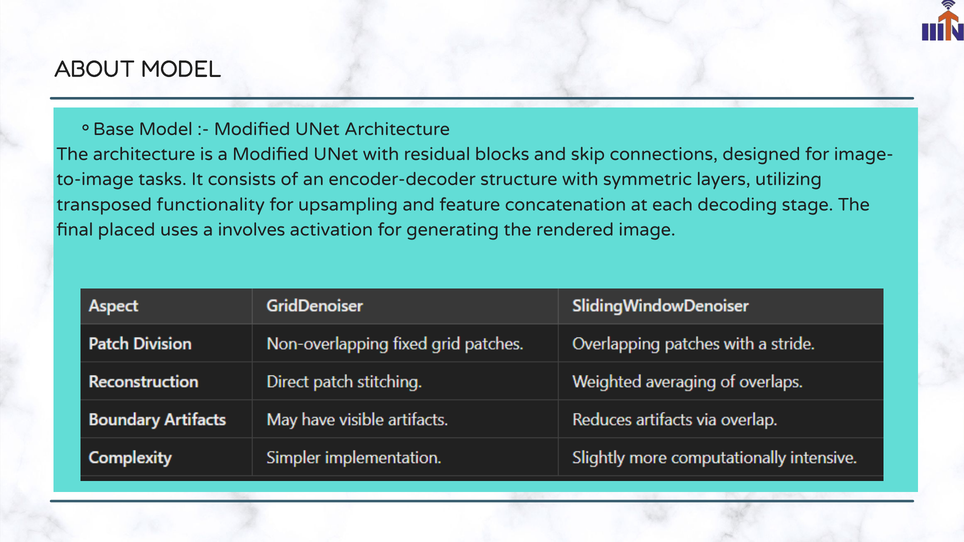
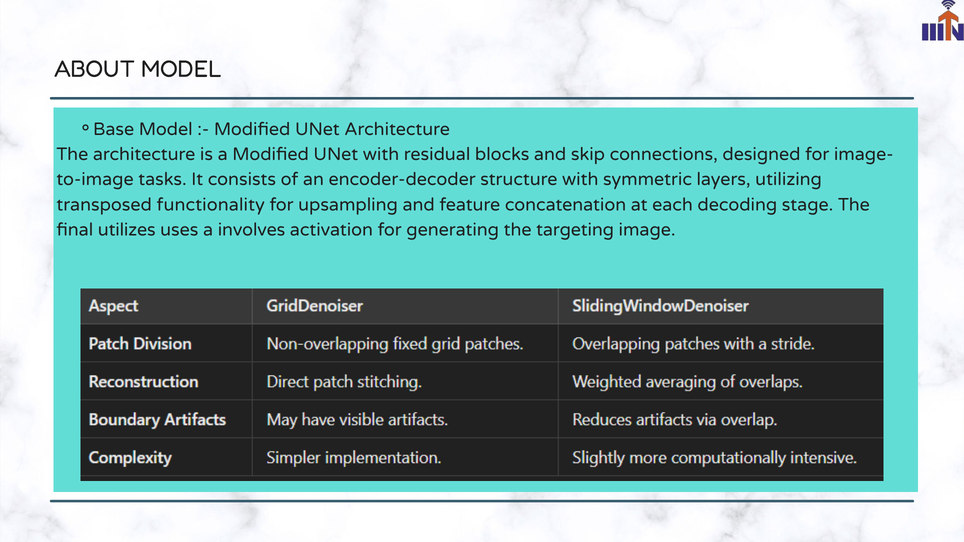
placed: placed -> utilizes (127, 230)
rendered: rendered -> targeting (575, 230)
